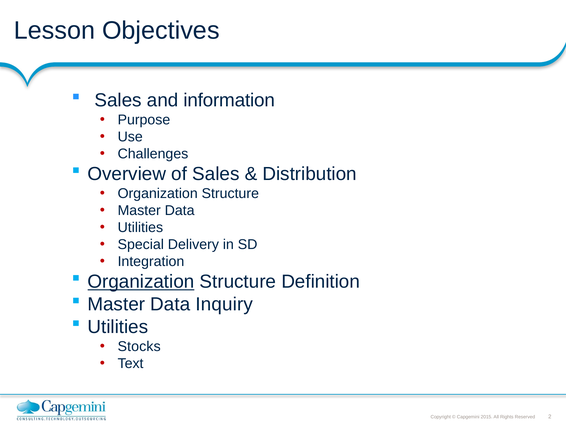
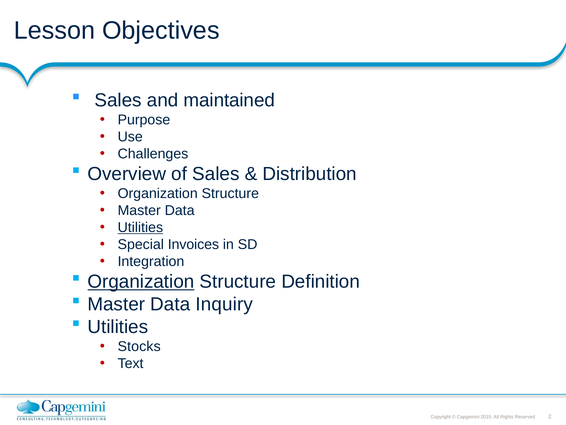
information: information -> maintained (229, 100)
Utilities underline: none -> present (140, 227)
Delivery: Delivery -> Invoices (193, 244)
